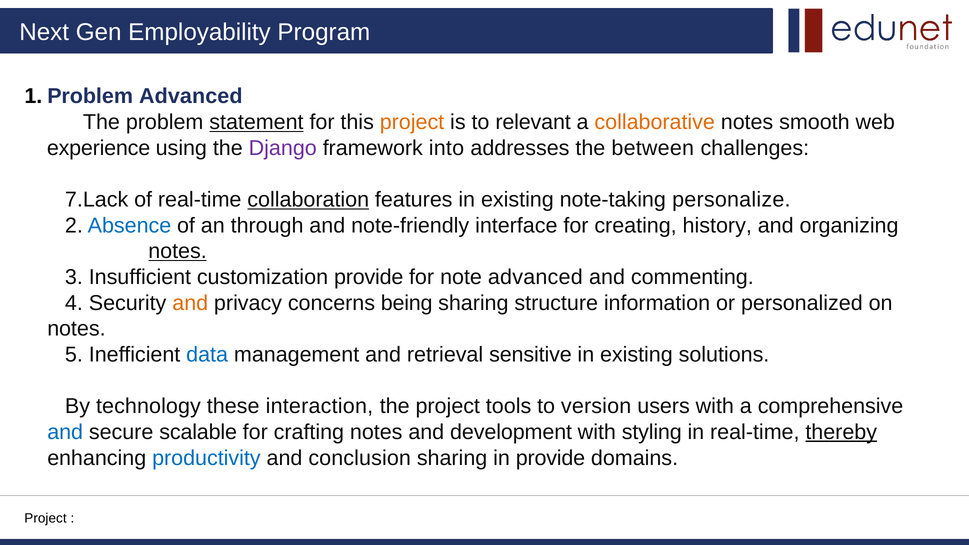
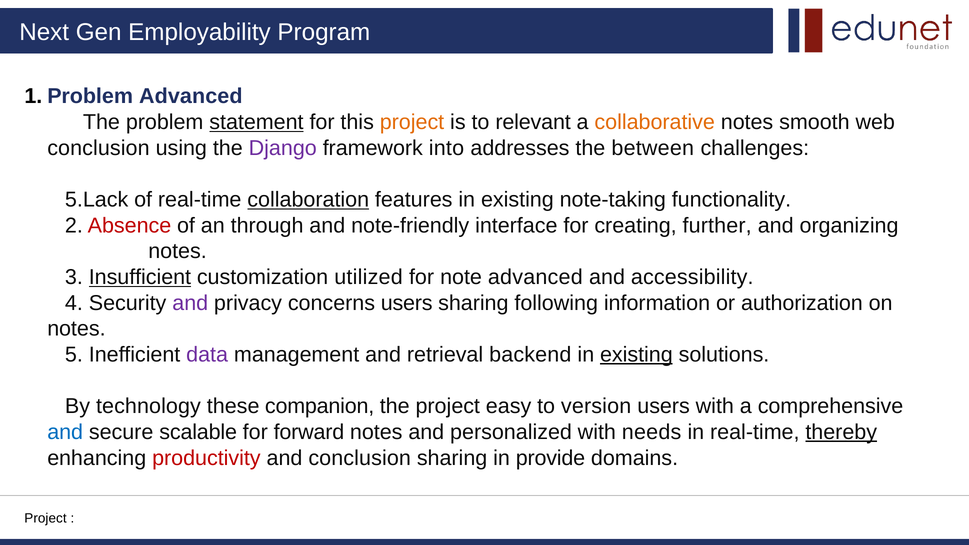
experience: experience -> conclusion (98, 148)
7.Lack: 7.Lack -> 5.Lack (97, 200)
personalize: personalize -> functionality (731, 200)
Absence colour: blue -> red (130, 226)
history: history -> further (717, 226)
notes underline: present -> none (178, 251)
Insufficient underline: none -> present (140, 277)
customization provide: provide -> utilized (369, 277)
commenting: commenting -> accessibility (692, 277)
and colour: orange -> purple (190, 303)
concerns being: being -> users (407, 303)
structure: structure -> following (556, 303)
personalized: personalized -> authorization (802, 303)
data colour: blue -> purple (207, 355)
sensitive: sensitive -> backend (530, 355)
existing underline: none -> present (636, 355)
interaction: interaction -> companion (320, 406)
tools: tools -> easy (509, 406)
crafting: crafting -> forward (309, 432)
development: development -> personalized (511, 432)
styling: styling -> needs (652, 432)
productivity colour: blue -> red (206, 458)
